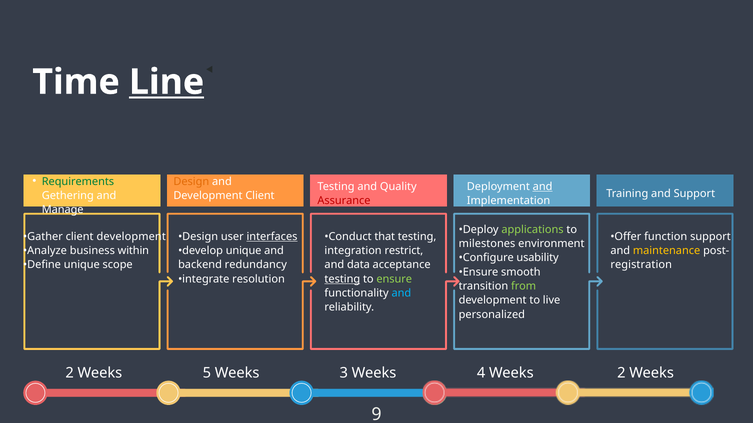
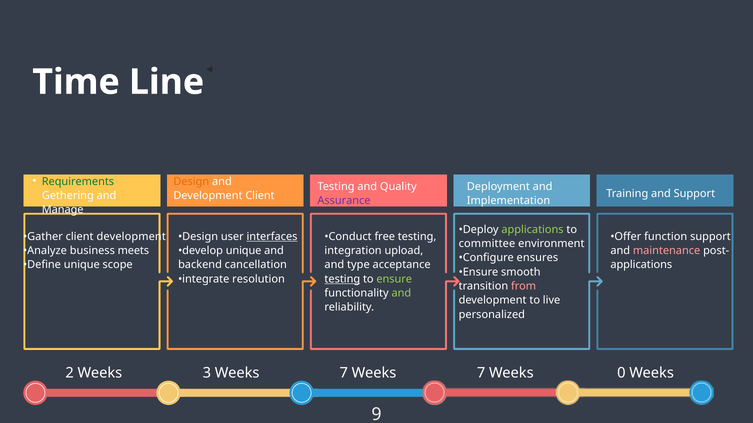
Line underline: present -> none (167, 82)
and underline: present -> none (543, 187)
Assurance colour: red -> purple (344, 201)
that: that -> free (385, 237)
milestones: milestones -> committee (487, 244)
within: within -> meets (133, 251)
restrict: restrict -> upload (404, 251)
maintenance colour: yellow -> pink (667, 251)
usability: usability -> ensures (537, 258)
redundancy: redundancy -> cancellation (256, 265)
data: data -> type (358, 265)
registration: registration -> applications (641, 265)
from colour: light green -> pink (524, 286)
and colour: light blue -> light green (401, 294)
5: 5 -> 3 (207, 374)
3: 3 -> 7 (344, 374)
4: 4 -> 7 (481, 374)
Weeks 2: 2 -> 0 (621, 374)
